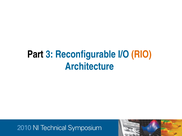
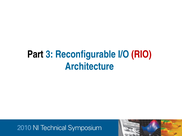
RIO colour: orange -> red (141, 55)
